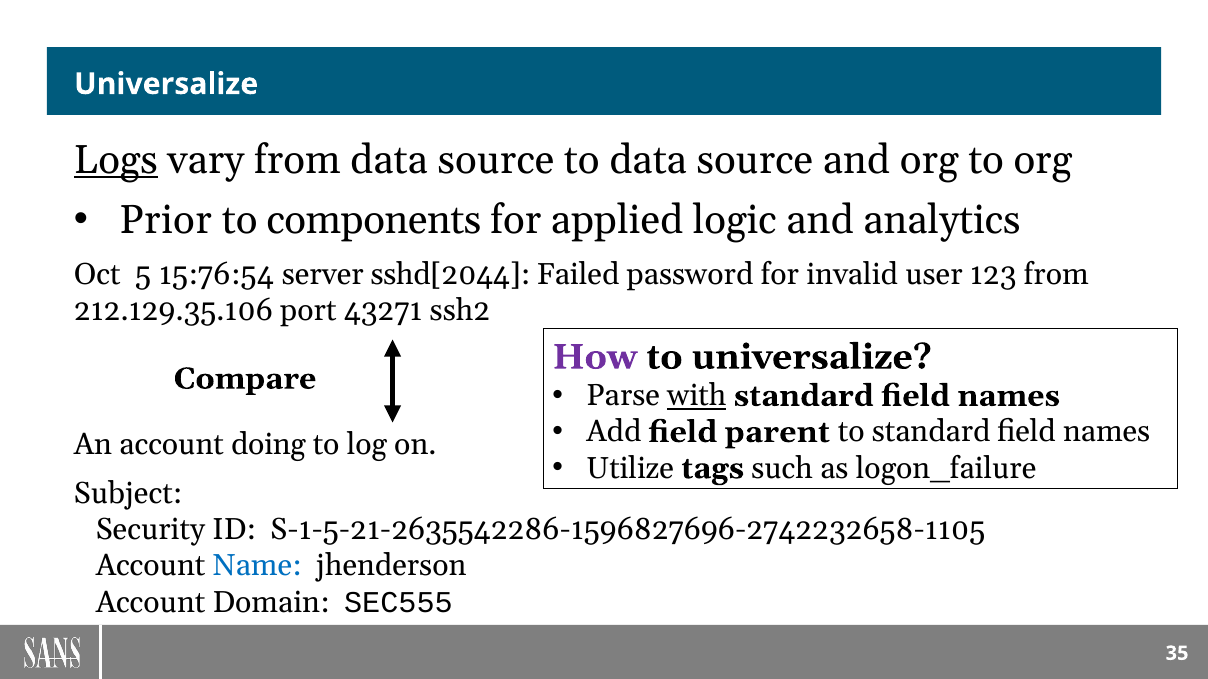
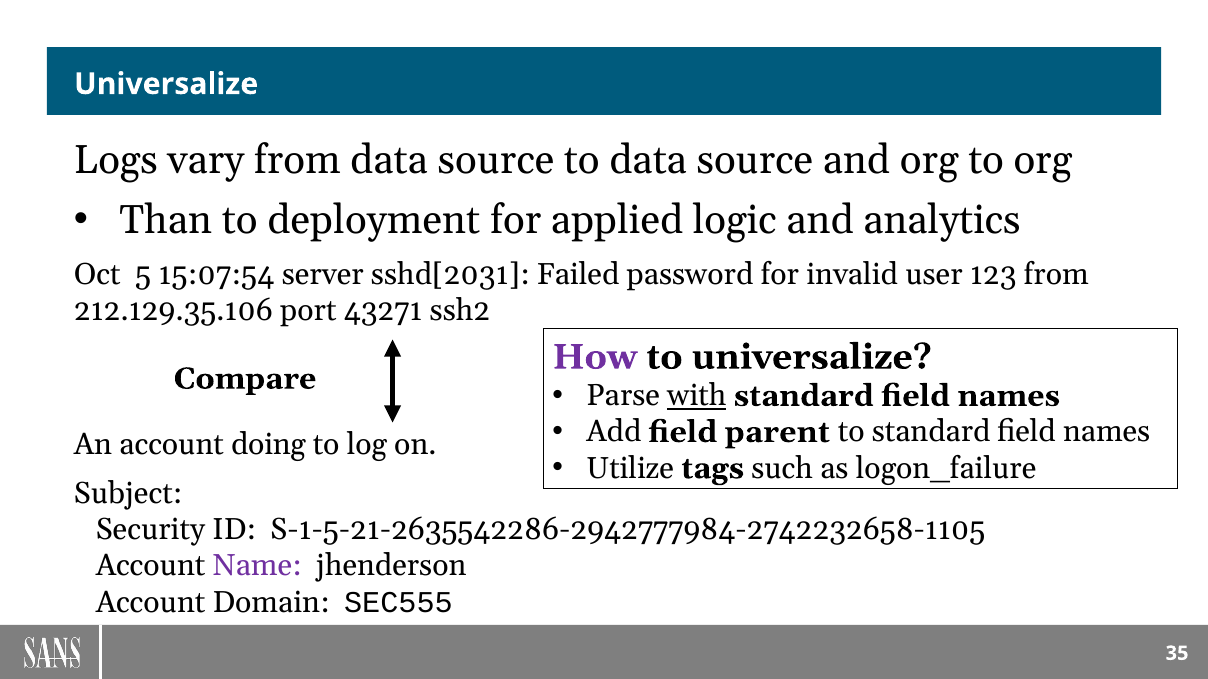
Logs underline: present -> none (116, 160)
Prior: Prior -> Than (166, 221)
components: components -> deployment (374, 221)
15:76:54: 15:76:54 -> 15:07:54 (216, 275)
sshd[2044: sshd[2044 -> sshd[2031 (450, 275)
S-1-5-21-2635542286-1596827696-2742232658-1105: S-1-5-21-2635542286-1596827696-2742232658-1105 -> S-1-5-21-2635542286-2942777984-2742232658-1105 (628, 530)
Name colour: blue -> purple (257, 566)
